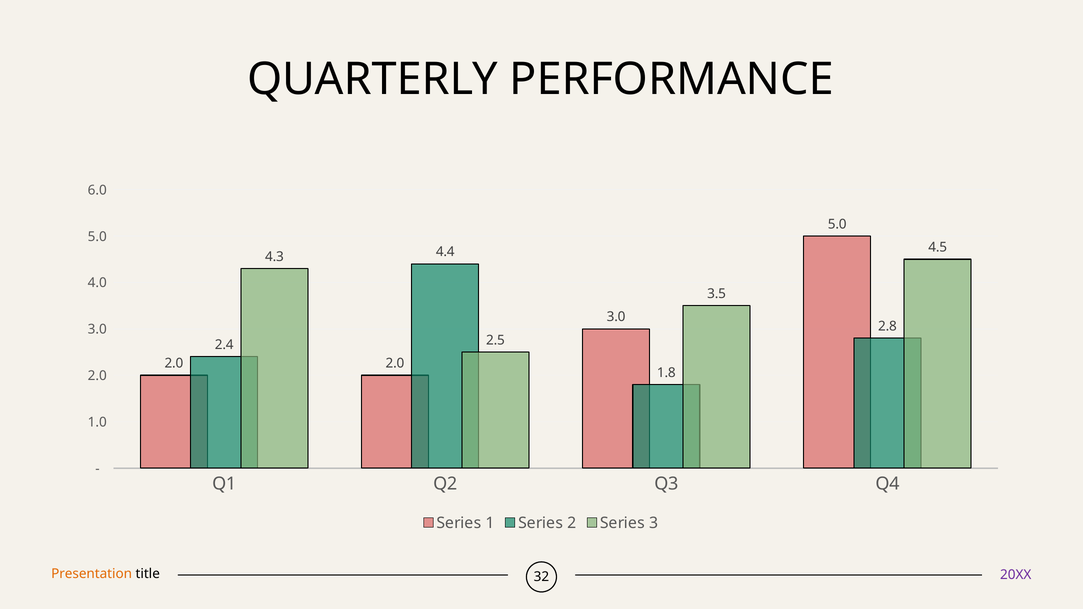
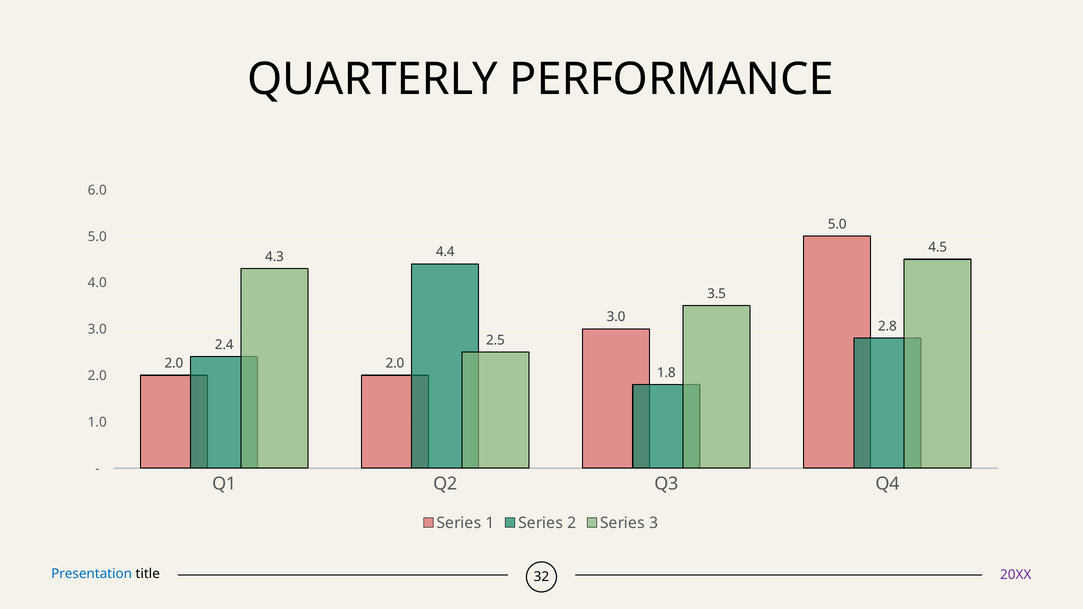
Presentation colour: orange -> blue (92, 574)
